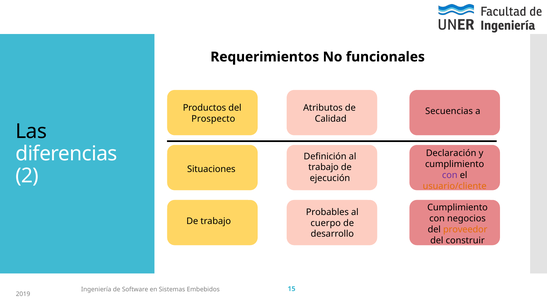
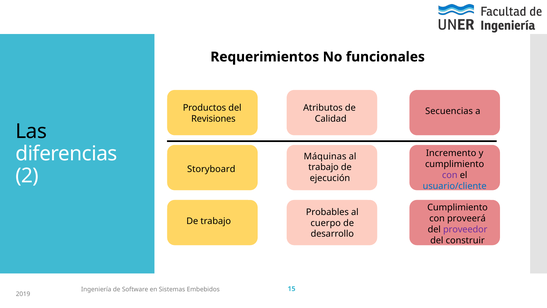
Prospecto: Prospecto -> Revisiones (213, 119)
Declaración: Declaración -> Incremento (451, 153)
Definición: Definición -> Máquinas (325, 156)
Situaciones: Situaciones -> Storyboard (211, 169)
usuario/cliente colour: orange -> blue (455, 186)
negocios: negocios -> proveerá (466, 218)
proveedor colour: orange -> purple (465, 229)
